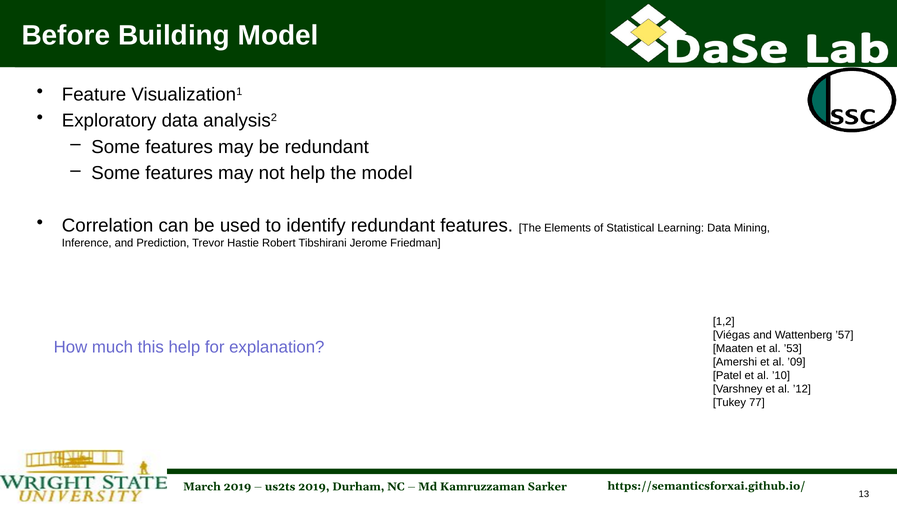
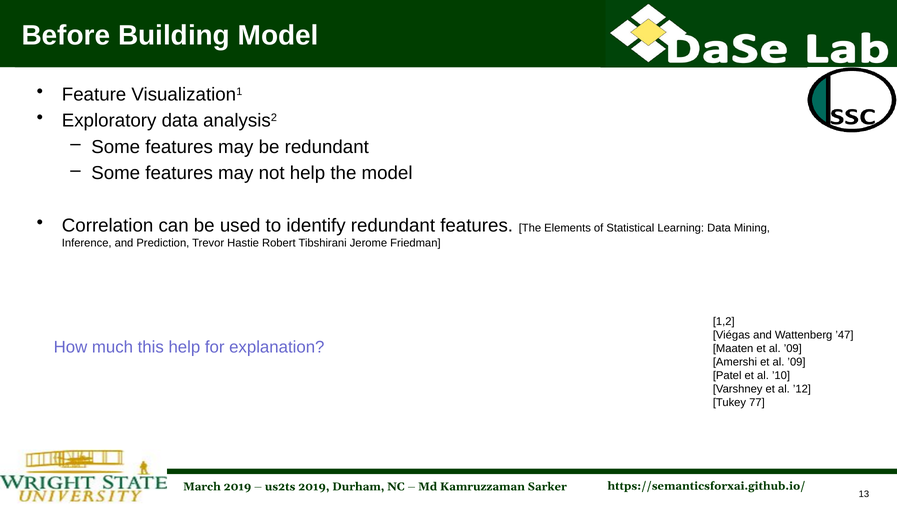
’57: ’57 -> ’47 (845, 335)
Maaten et al ’53: ’53 -> ’09 (793, 348)
